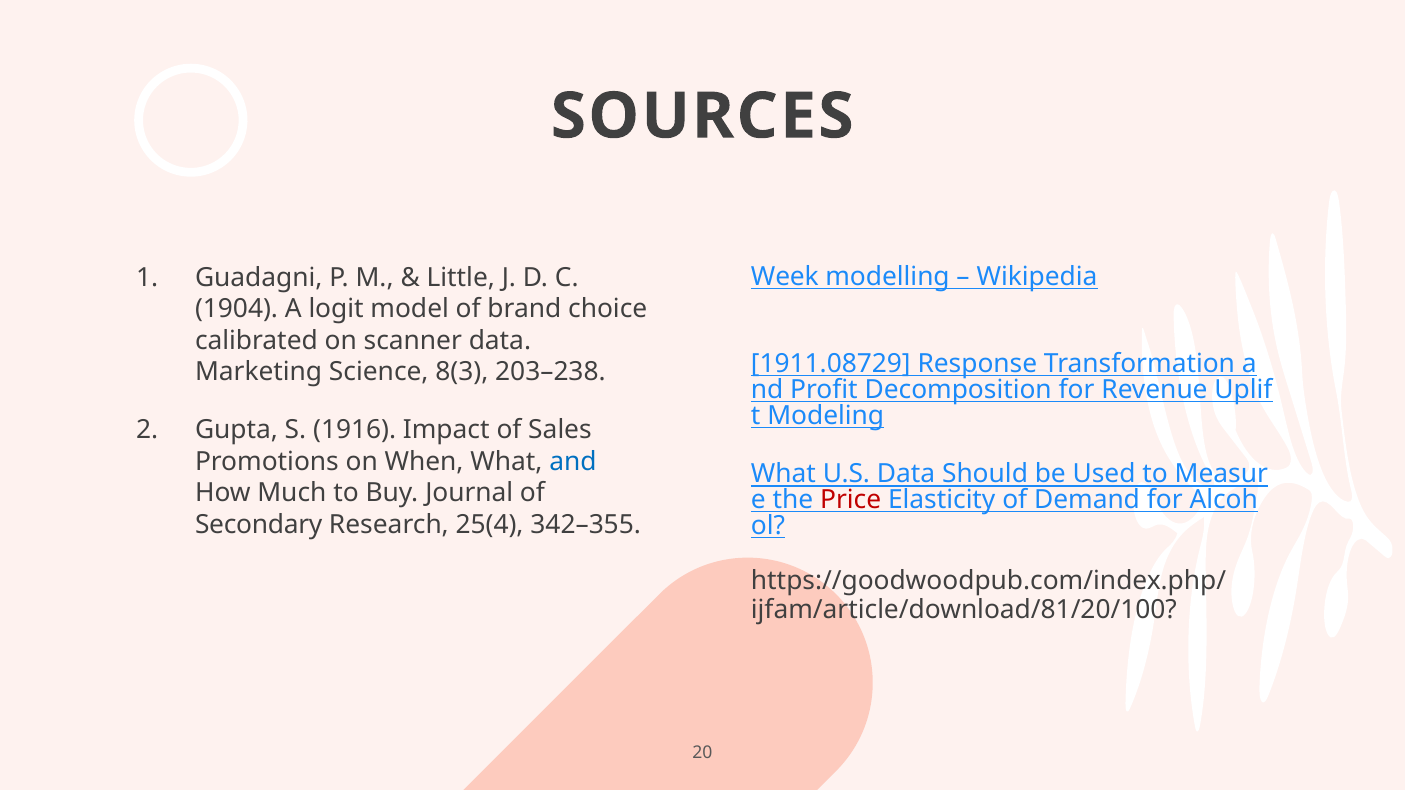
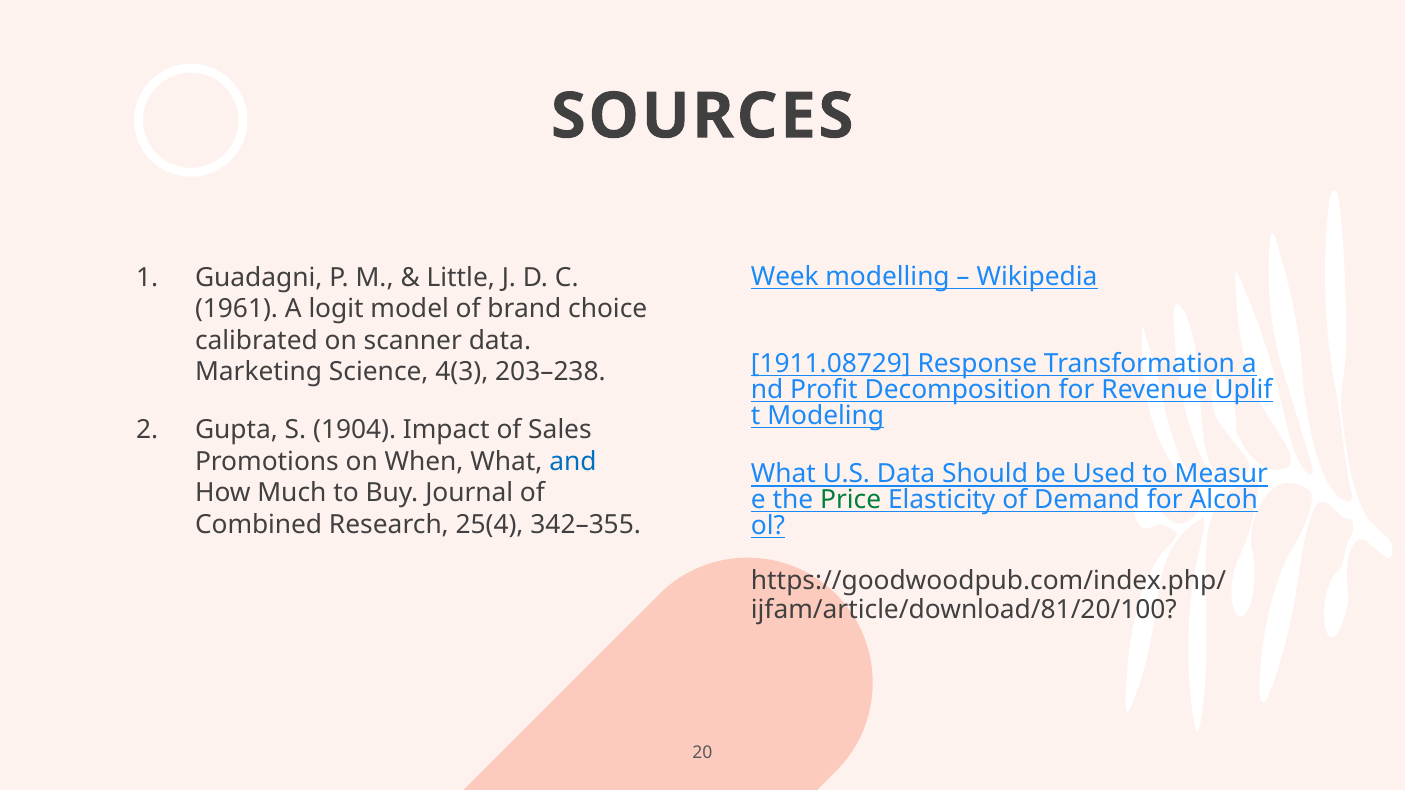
1904: 1904 -> 1961 (237, 309)
8(3: 8(3 -> 4(3 (462, 372)
1916: 1916 -> 1904 (355, 430)
Price colour: red -> green (851, 500)
Secondary: Secondary -> Combined (259, 525)
